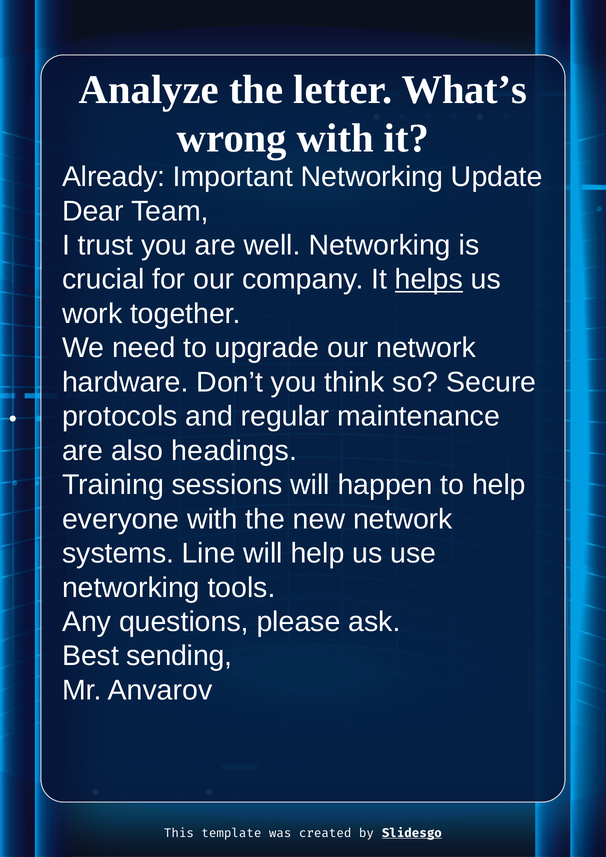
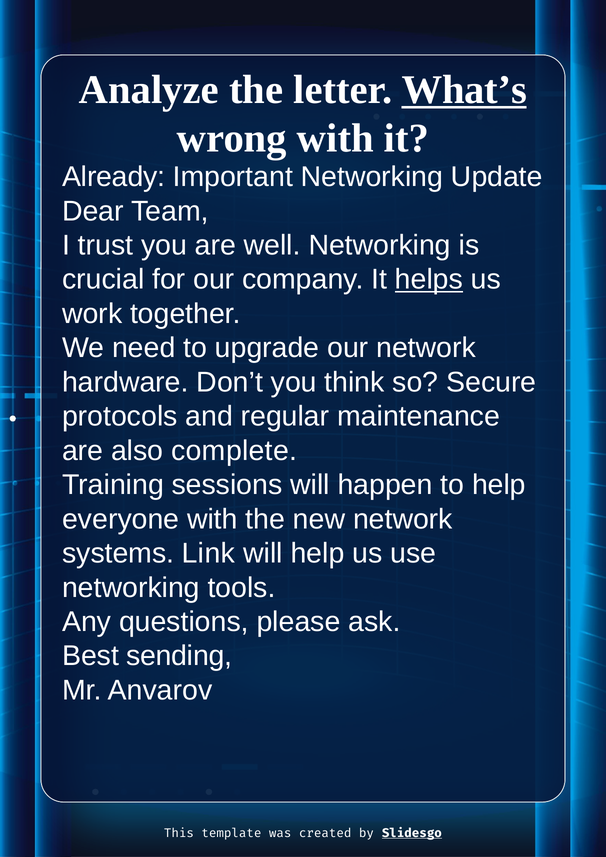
What’s underline: none -> present (464, 90)
headings: headings -> complete (234, 451)
Line: Line -> Link (208, 553)
